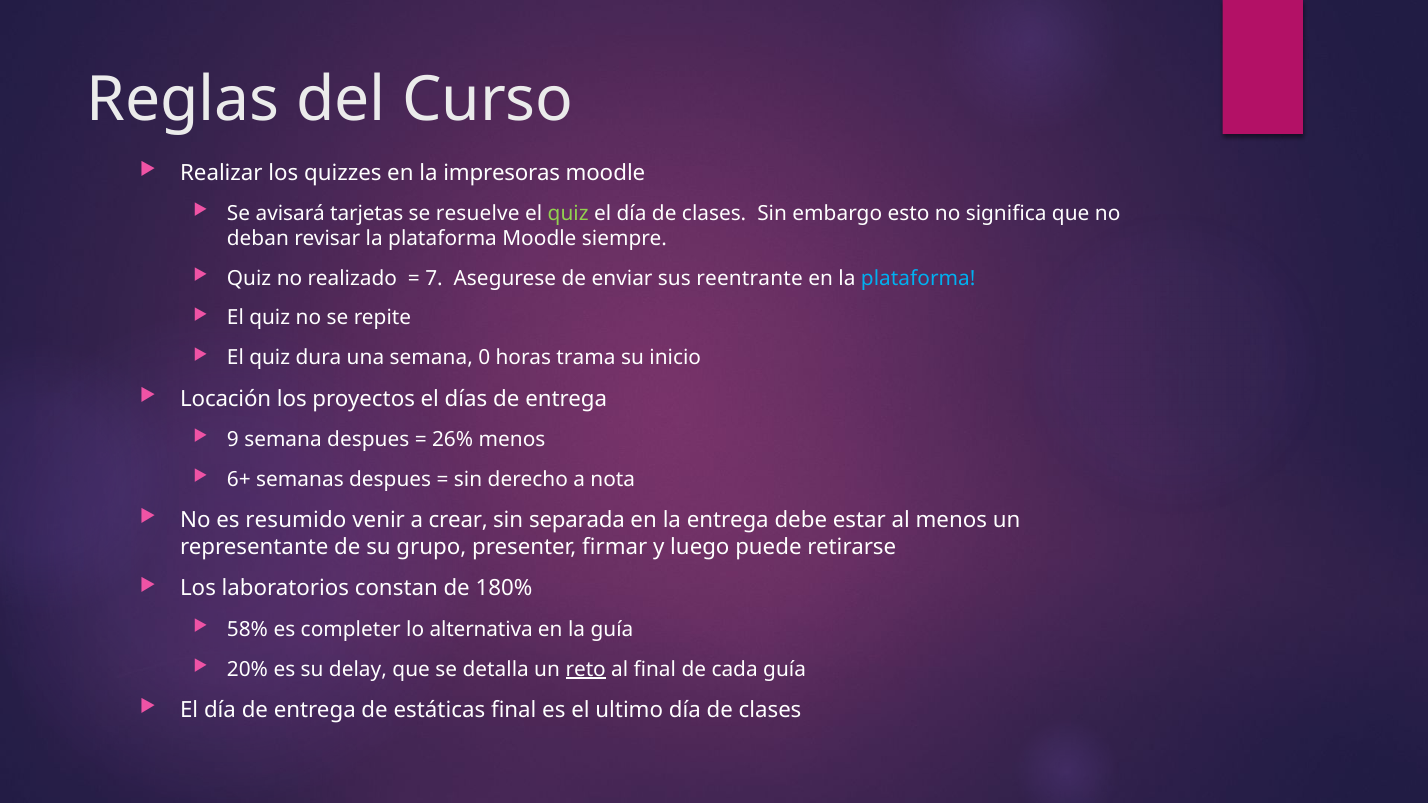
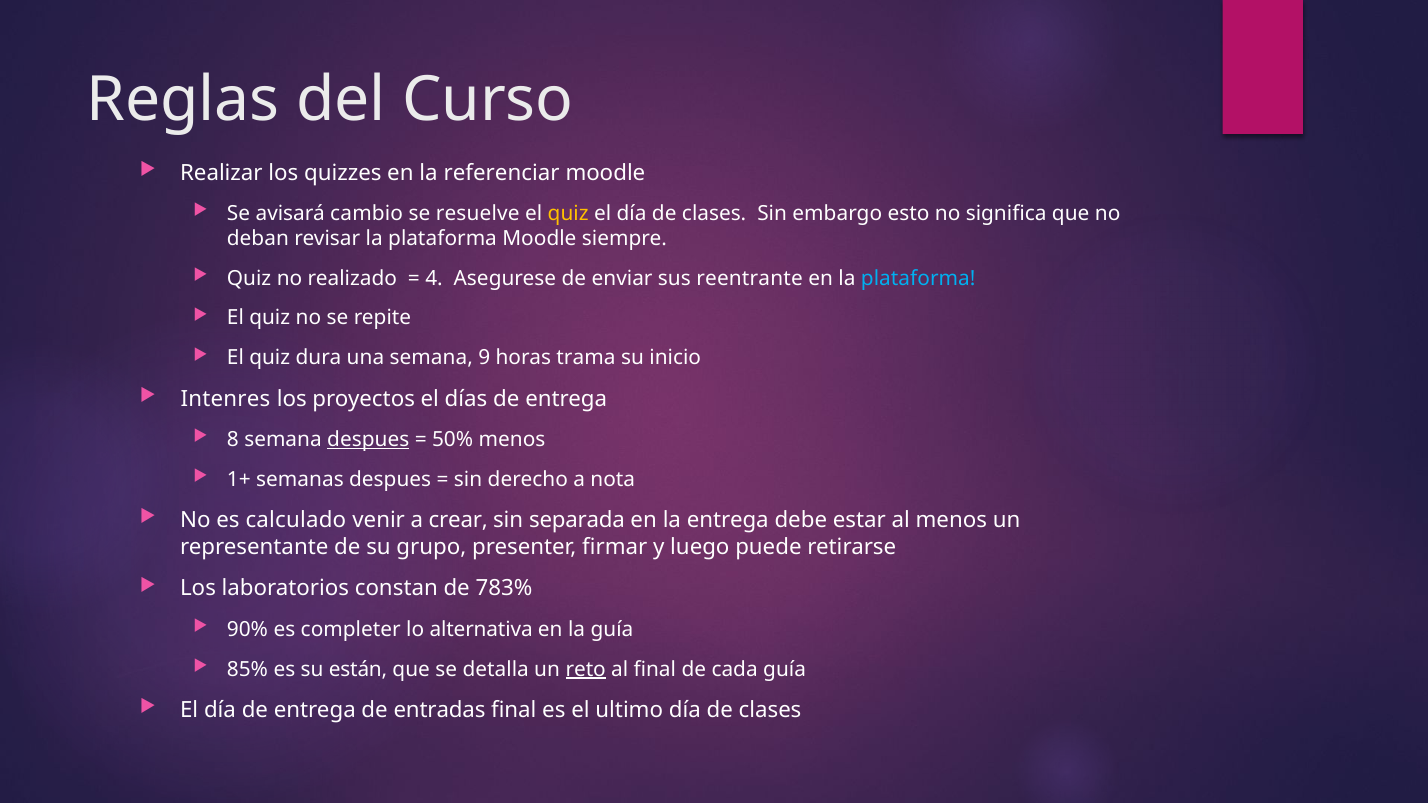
impresoras: impresoras -> referenciar (502, 173)
tarjetas: tarjetas -> cambio (367, 213)
quiz colour: light green -> yellow (568, 213)
7: 7 -> 4 (434, 278)
0: 0 -> 9 (484, 358)
Locación: Locación -> Intenres (225, 399)
9: 9 -> 8 (233, 440)
despues underline: none -> present (368, 440)
26%: 26% -> 50% (453, 440)
6+: 6+ -> 1+ (239, 479)
resumido: resumido -> calculado (296, 520)
180%: 180% -> 783% (504, 589)
58%: 58% -> 90% (248, 629)
20%: 20% -> 85% (248, 669)
delay: delay -> están (358, 669)
estáticas: estáticas -> entradas (439, 710)
